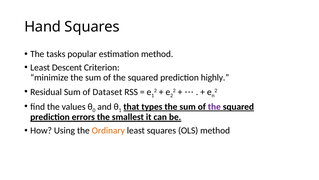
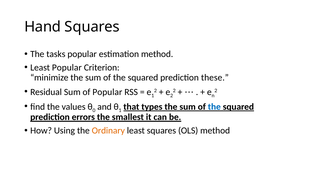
Least Descent: Descent -> Popular (67, 67)
highly: highly -> these (215, 77)
of Dataset: Dataset -> Popular (107, 92)
the colour: purple -> blue (214, 106)
